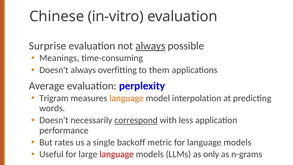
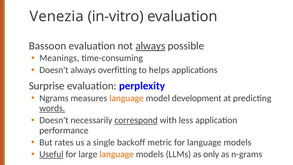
Chinese: Chinese -> Venezia (57, 16)
Surprise: Surprise -> Bassoon (48, 46)
them: them -> helps (159, 70)
Average: Average -> Surprise (47, 86)
Trigram: Trigram -> Ngrams (54, 98)
interpolation: interpolation -> development (197, 98)
words underline: none -> present (52, 108)
Useful underline: none -> present (51, 154)
language colour: red -> orange (117, 154)
